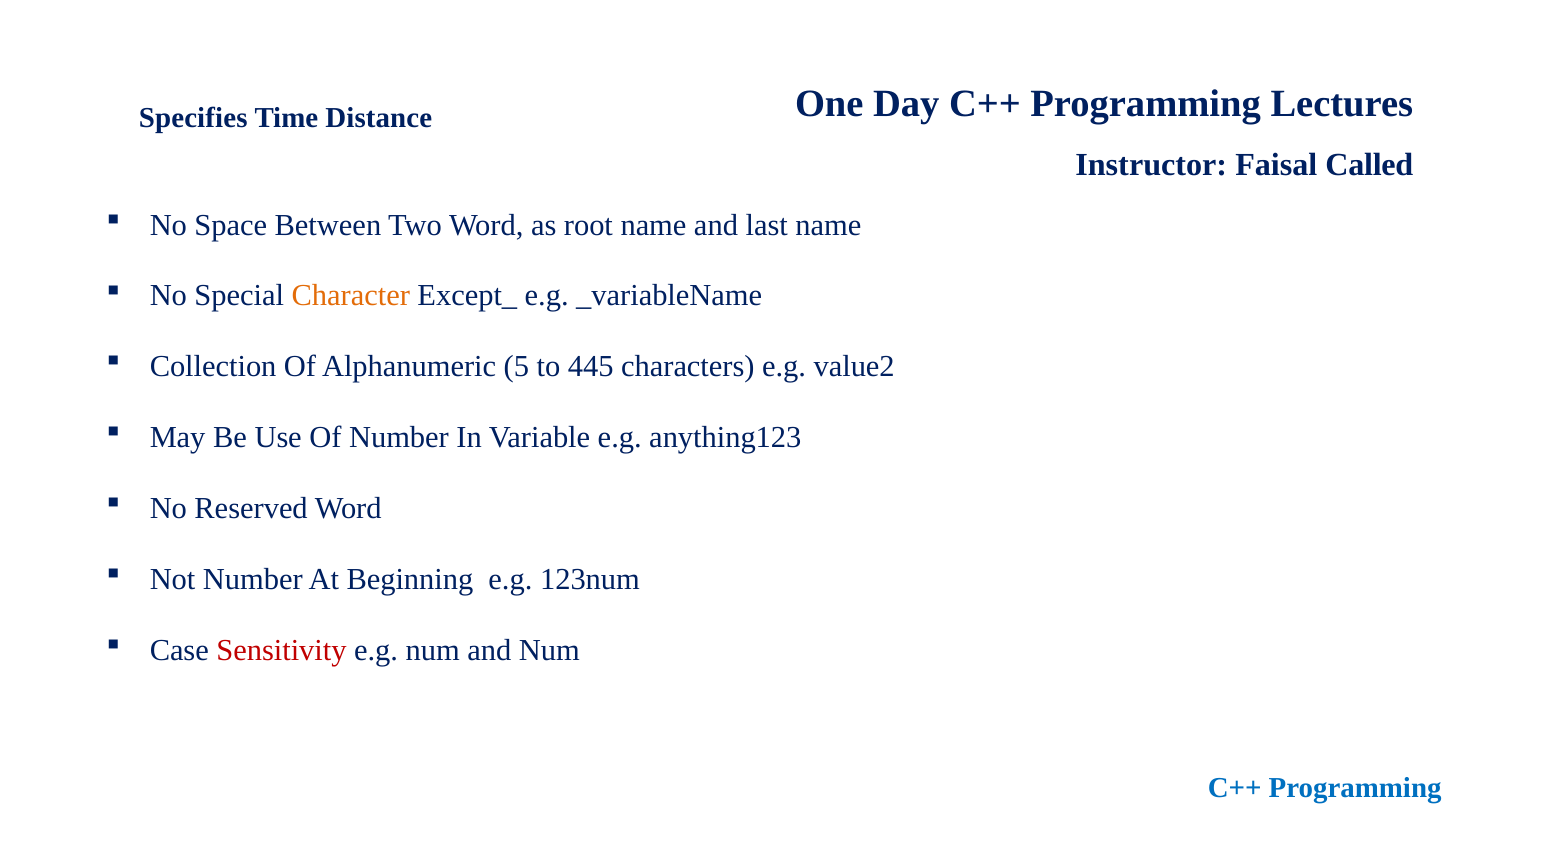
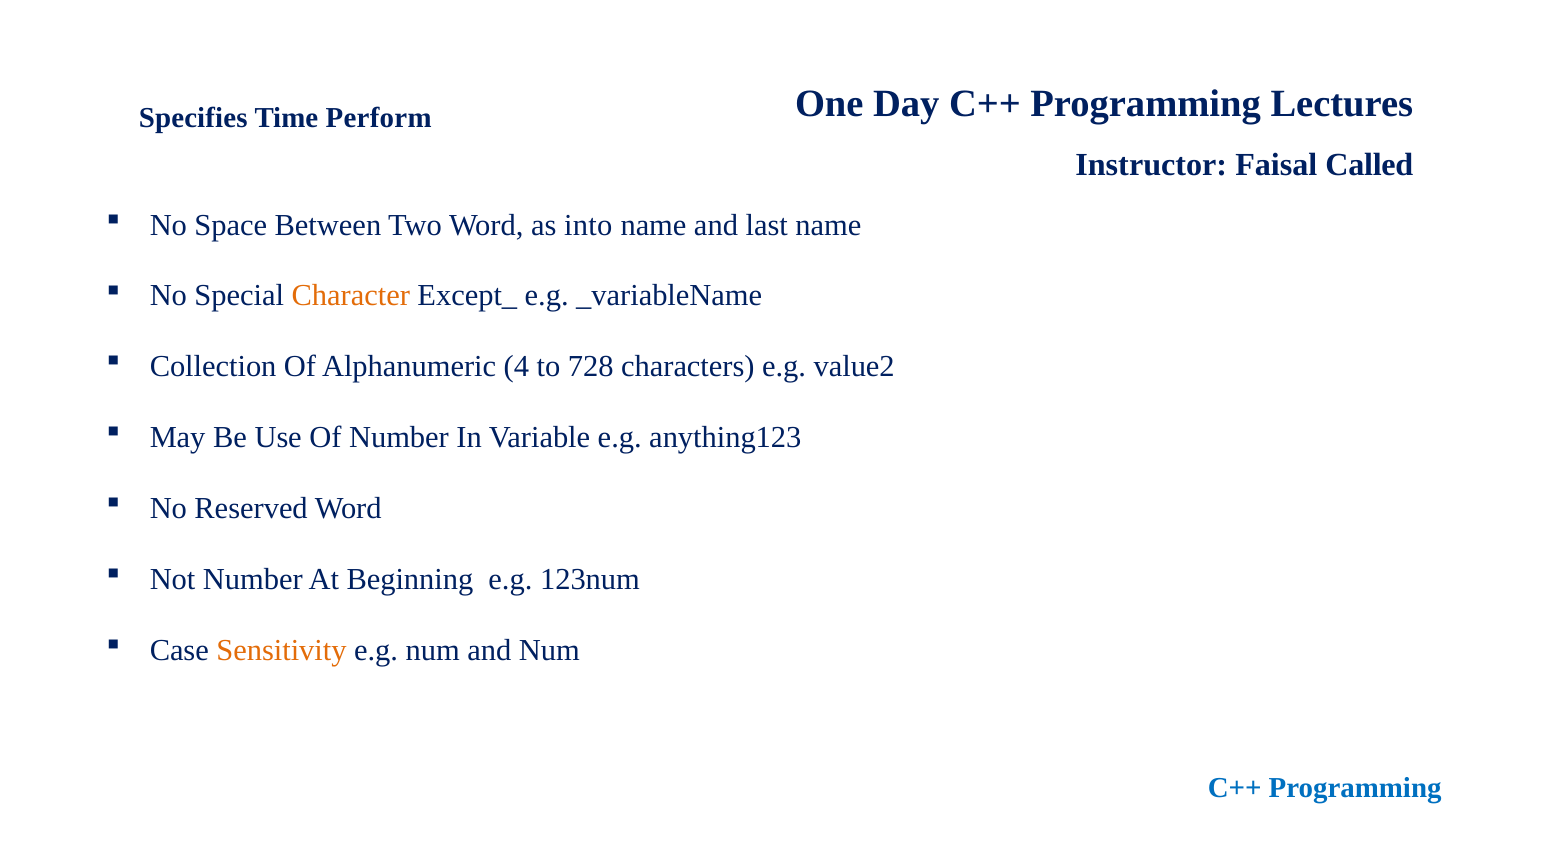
Distance: Distance -> Perform (379, 118)
root: root -> into (588, 225)
5: 5 -> 4 (516, 367)
445: 445 -> 728 (591, 367)
Sensitivity colour: red -> orange (281, 650)
